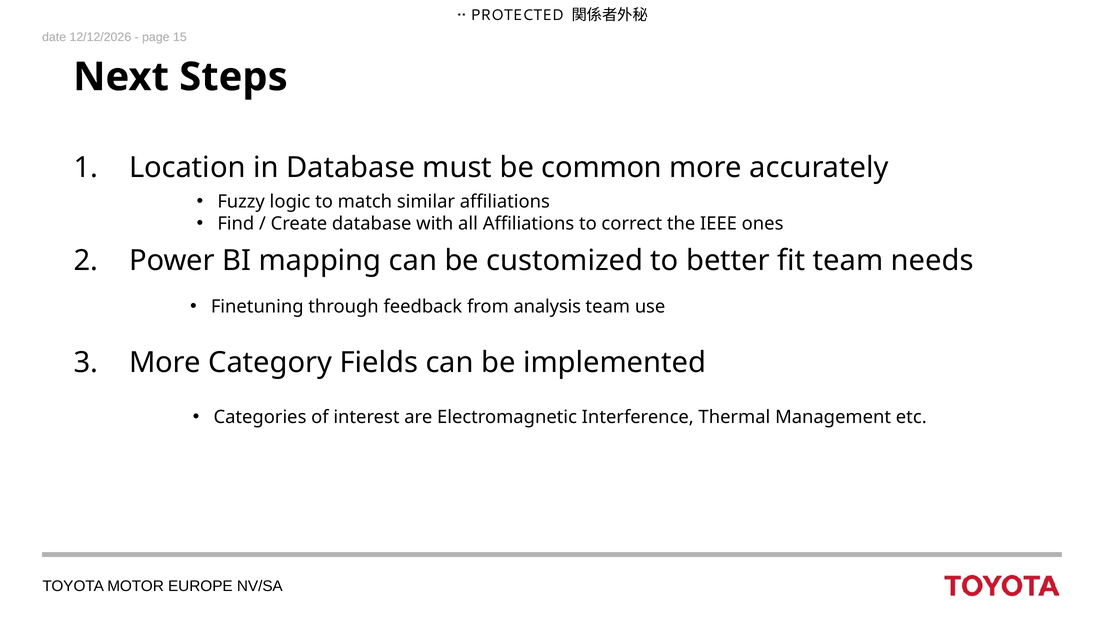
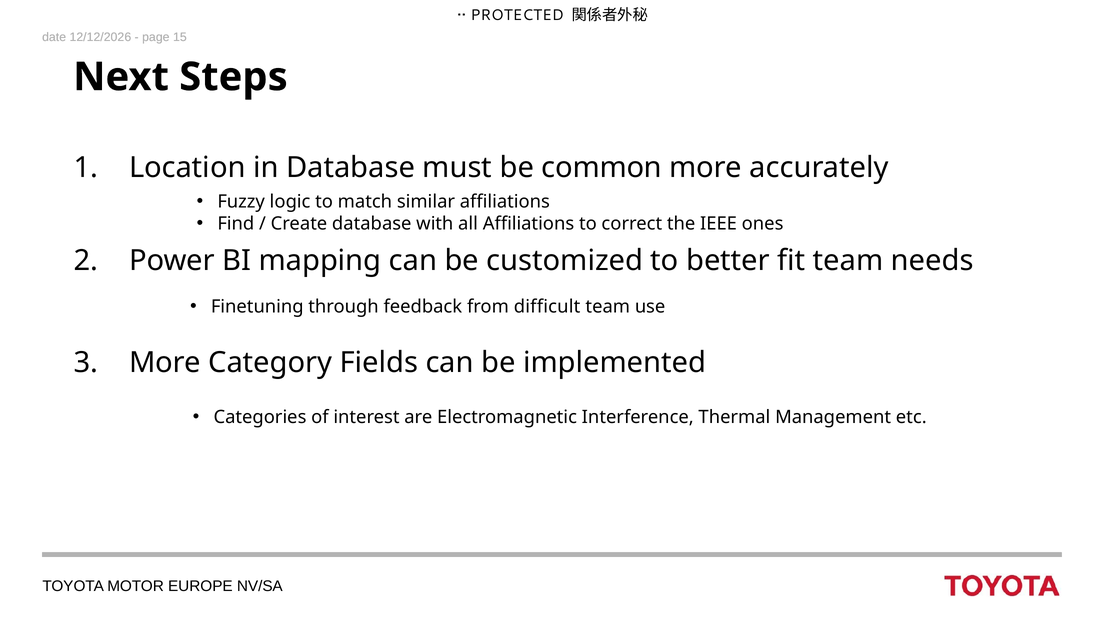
analysis: analysis -> difficult (547, 307)
